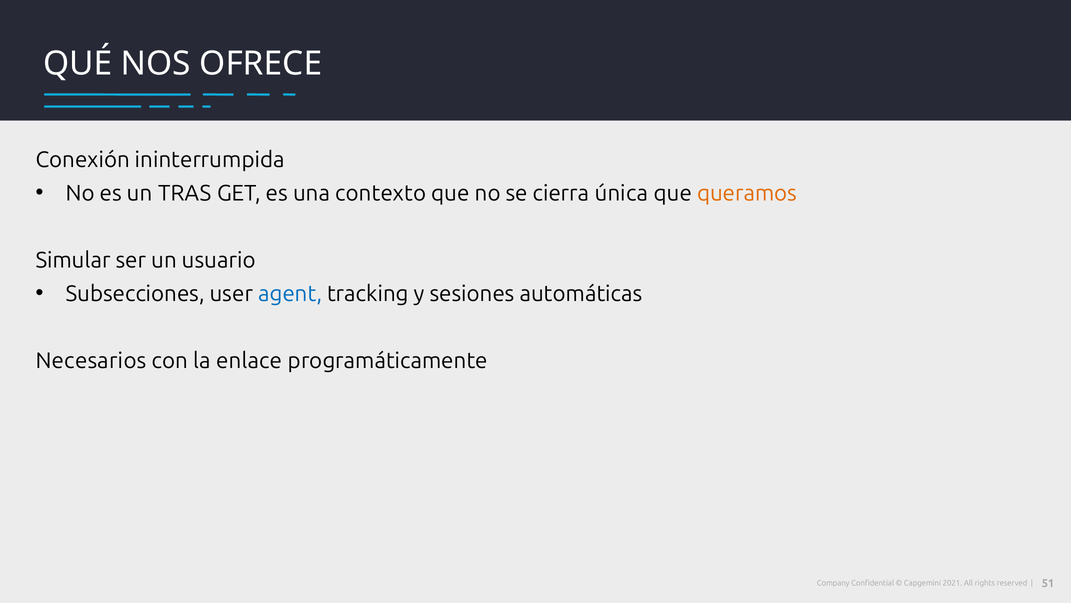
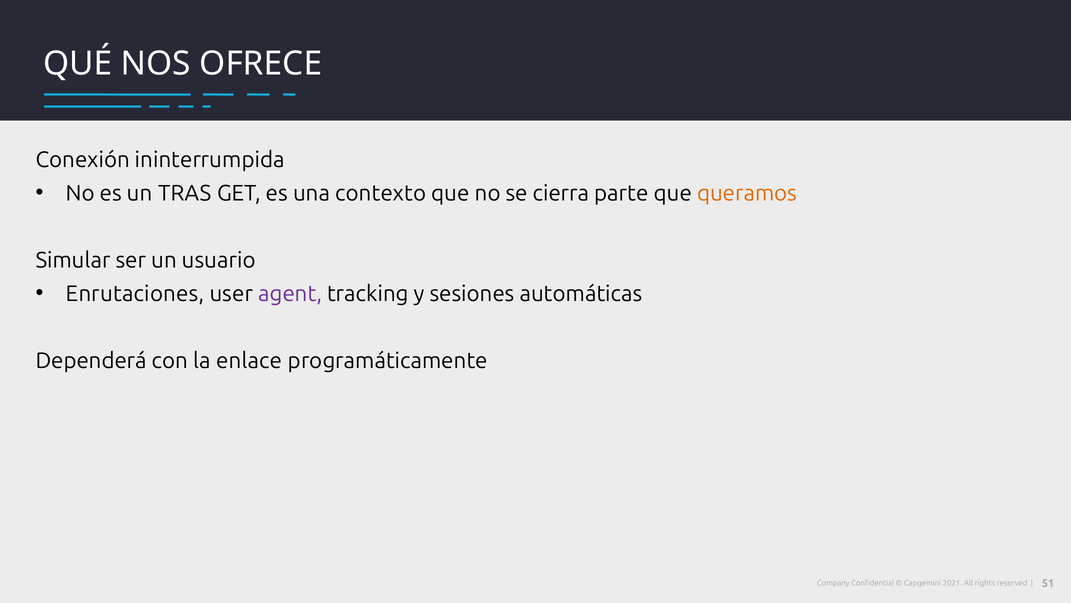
única: única -> parte (621, 193)
Subsecciones: Subsecciones -> Enrutaciones (135, 293)
agent colour: blue -> purple (290, 293)
Necesarios: Necesarios -> Dependerá (91, 360)
